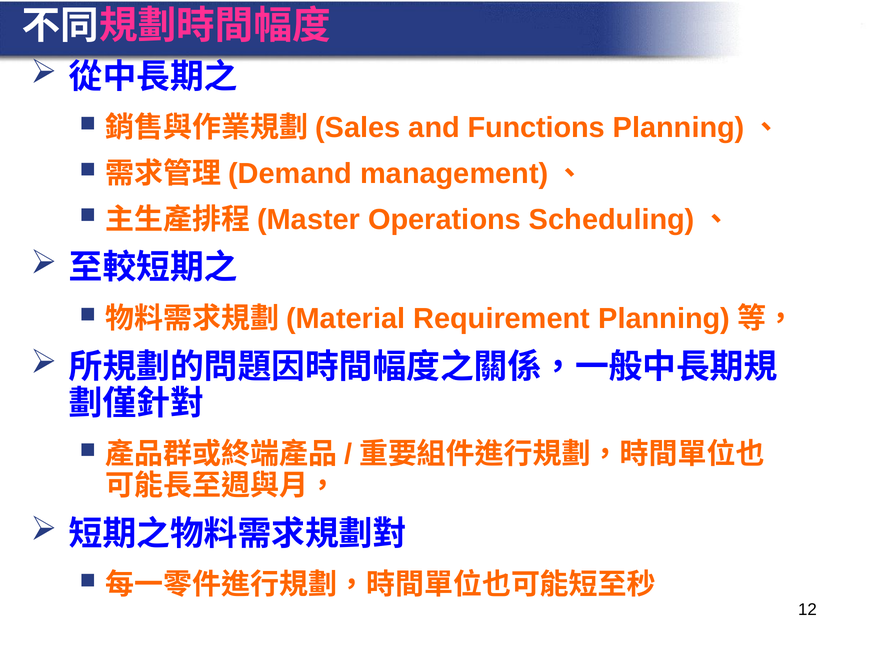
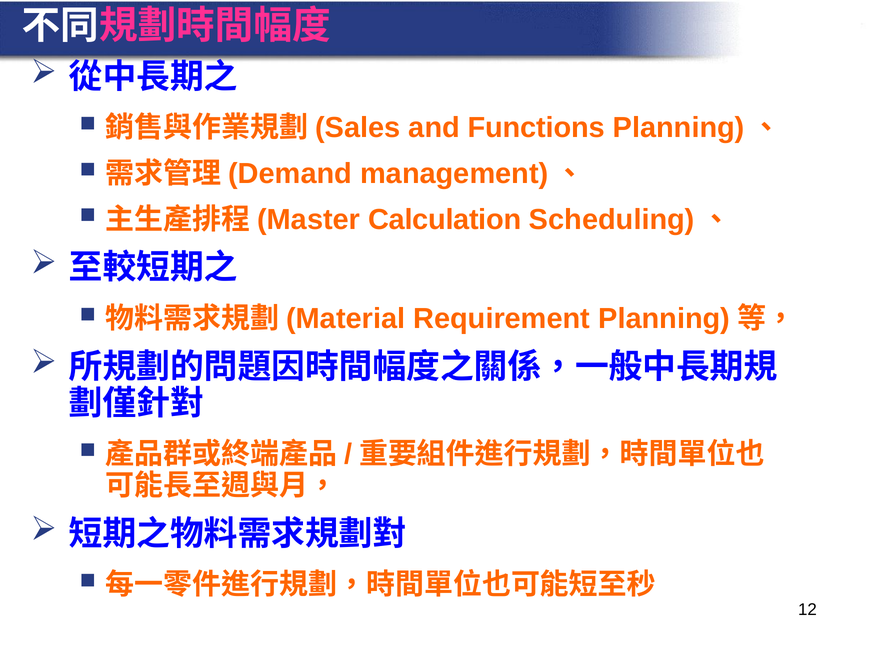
Operations: Operations -> Calculation (445, 219)
